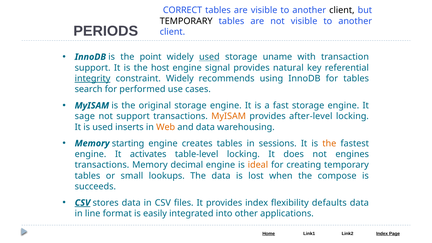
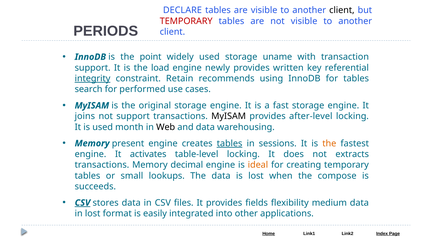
CORRECT: CORRECT -> DECLARE (182, 10)
TEMPORARY colour: black -> red (186, 21)
used underline: present -> none (209, 57)
host: host -> load (160, 68)
signal: signal -> newly (218, 68)
natural: natural -> written (288, 68)
constraint Widely: Widely -> Retain (180, 79)
sage: sage -> joins (85, 116)
MyISAM colour: orange -> black (229, 116)
inserts: inserts -> month (129, 127)
Web colour: orange -> black (166, 127)
starting: starting -> present (128, 143)
tables underline: none -> present (230, 143)
engines: engines -> extracts (352, 154)
provides index: index -> fields (257, 203)
defaults: defaults -> medium (329, 203)
in line: line -> lost (93, 214)
